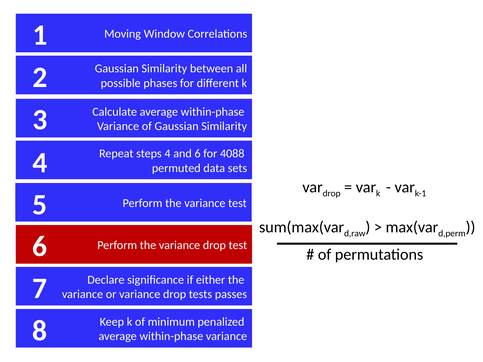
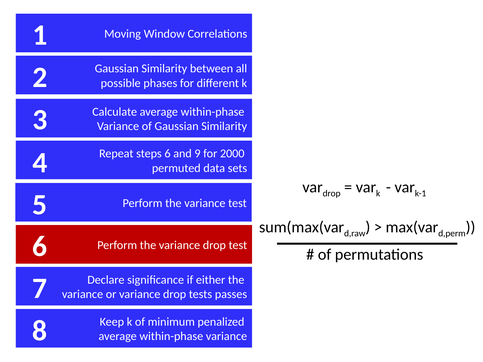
steps 4: 4 -> 6 (167, 154)
and 6: 6 -> 9 (197, 154)
4088: 4088 -> 2000 (232, 154)
